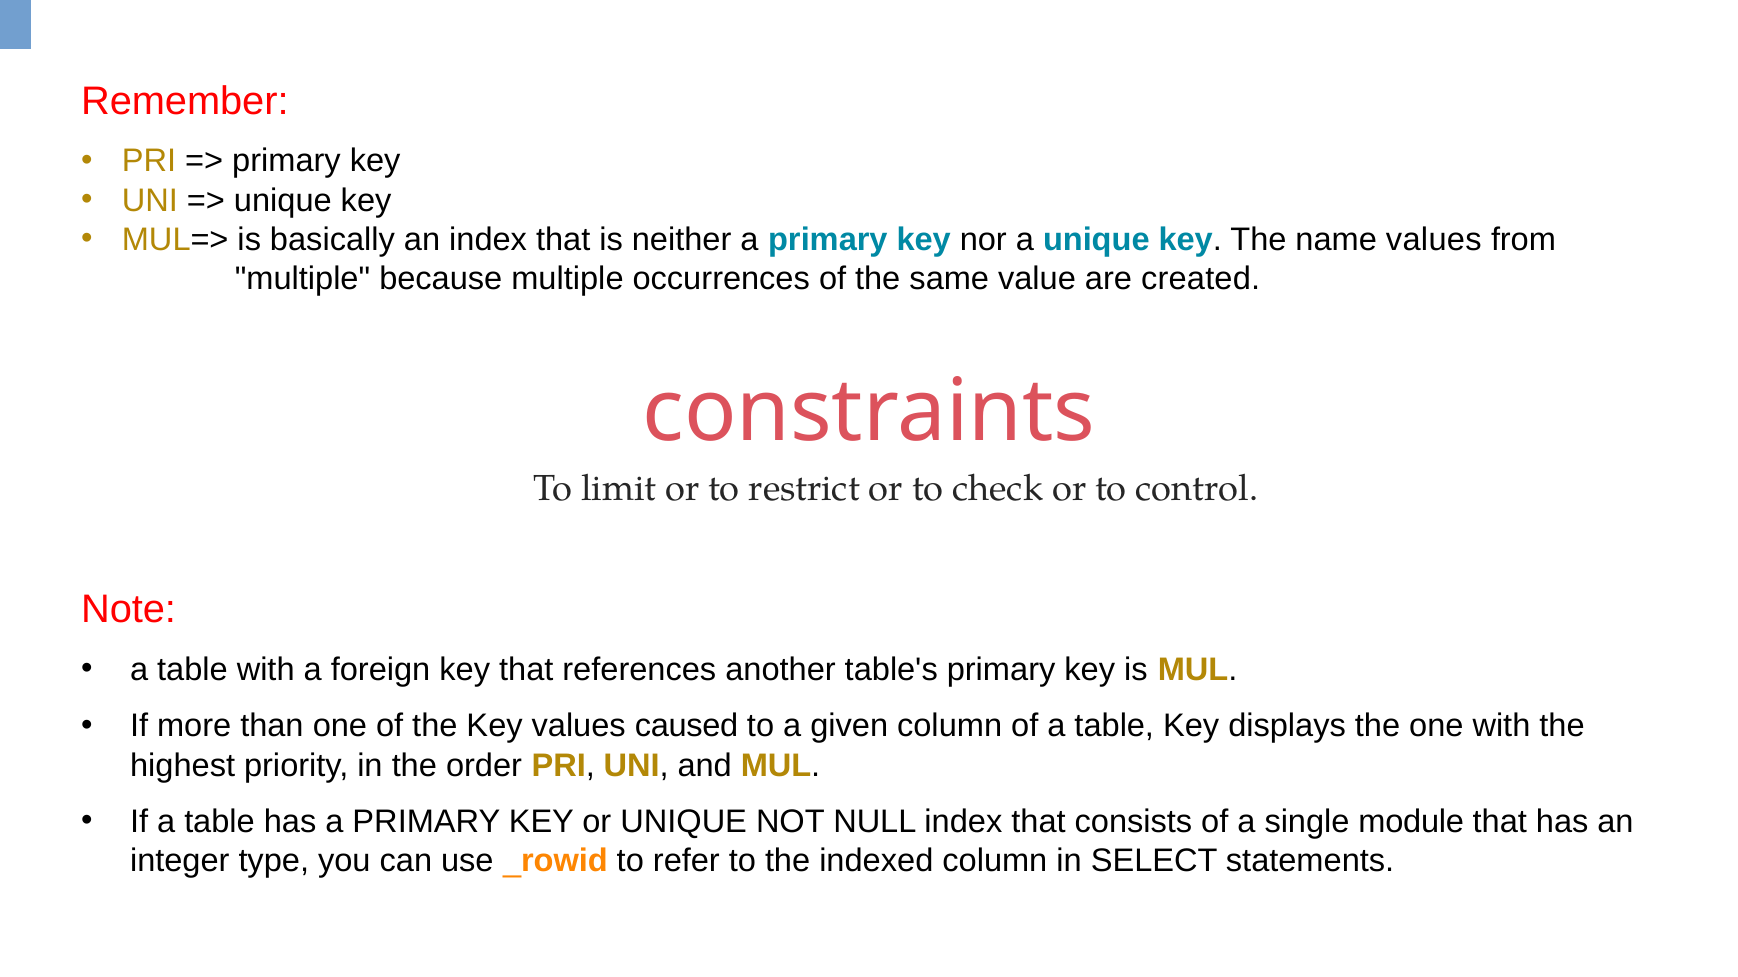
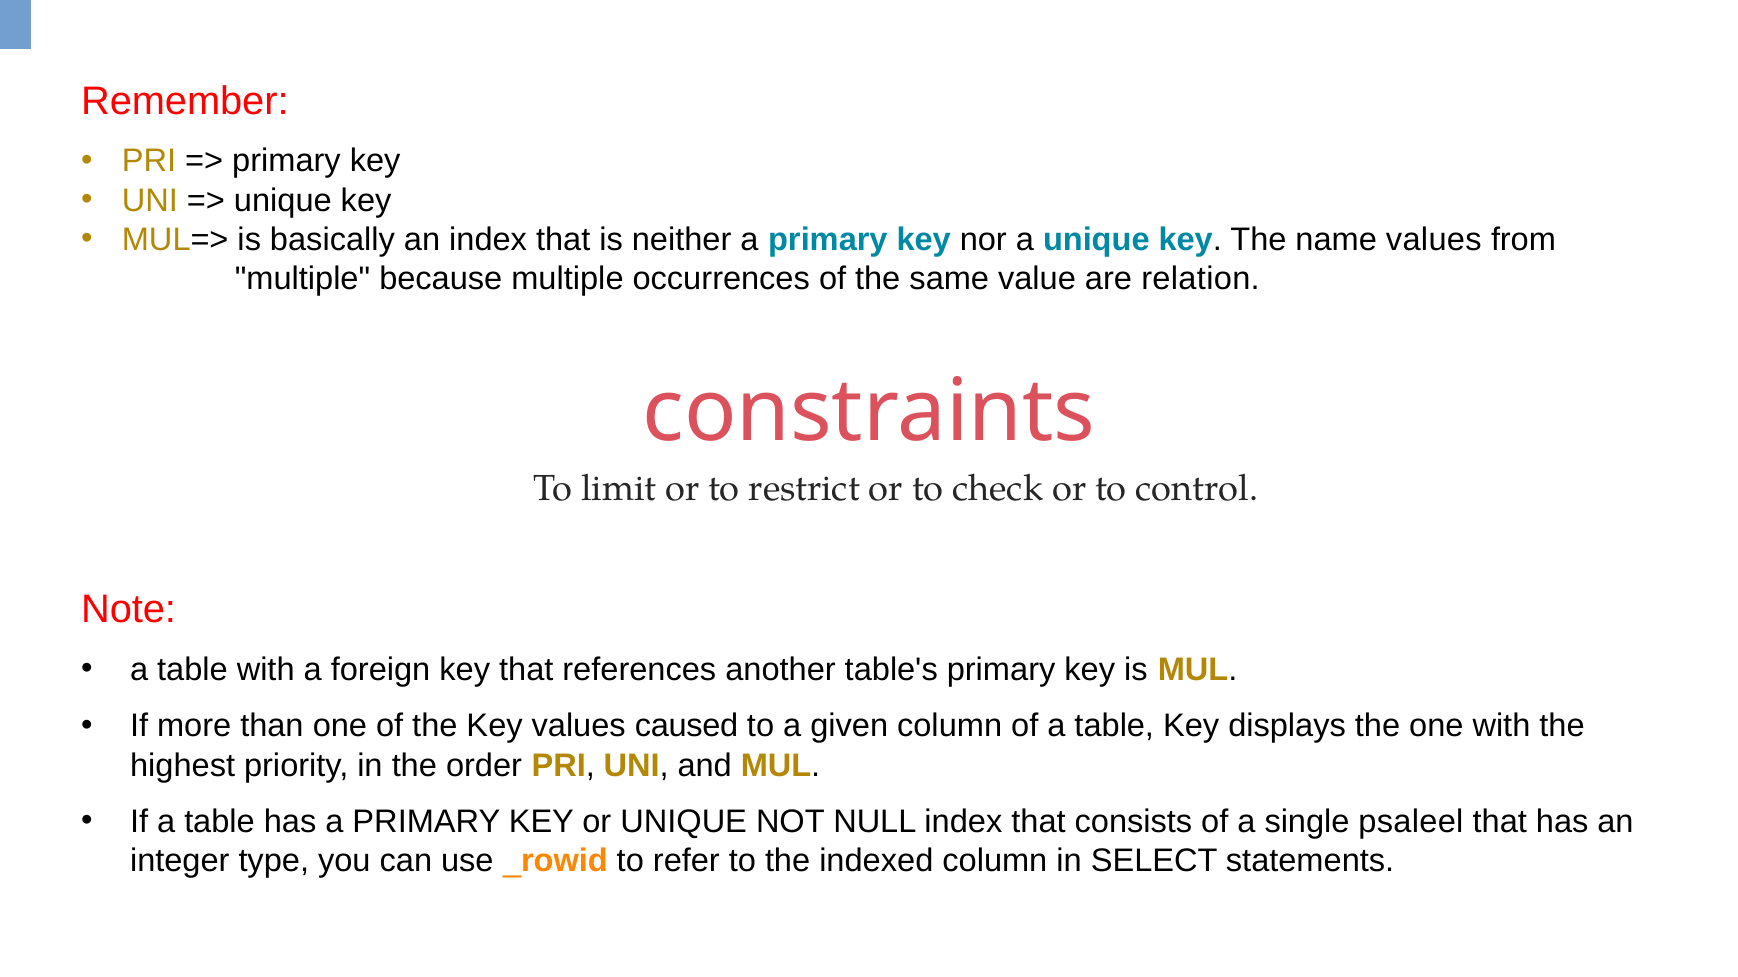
created: created -> relation (1201, 279)
module: module -> psaleel (1411, 822)
